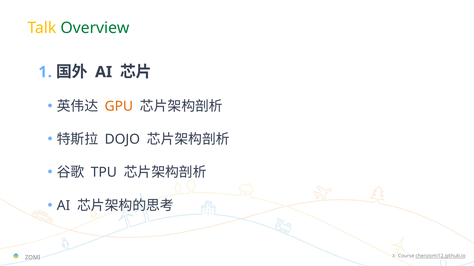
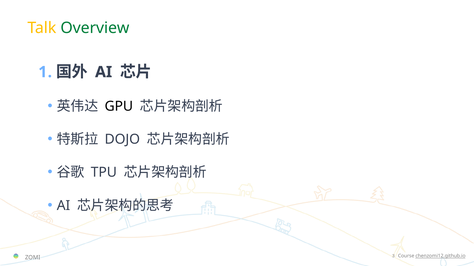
GPU colour: orange -> black (119, 106)
